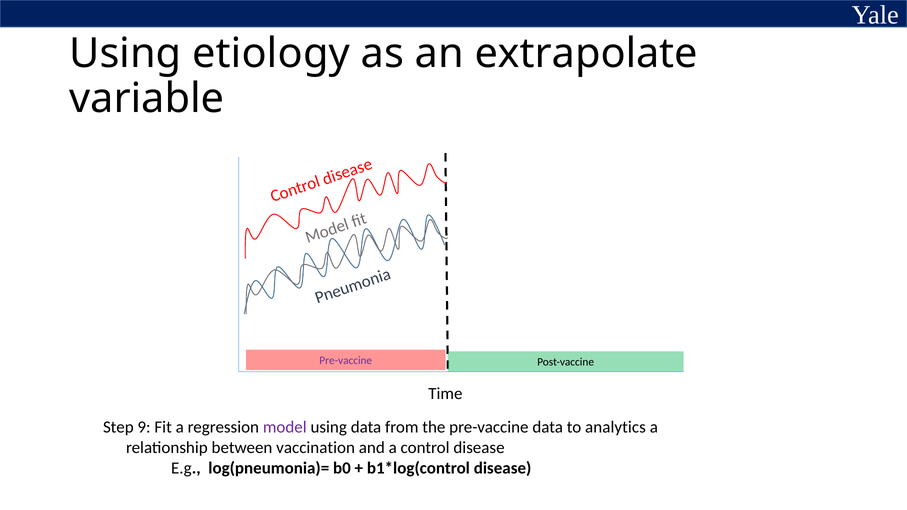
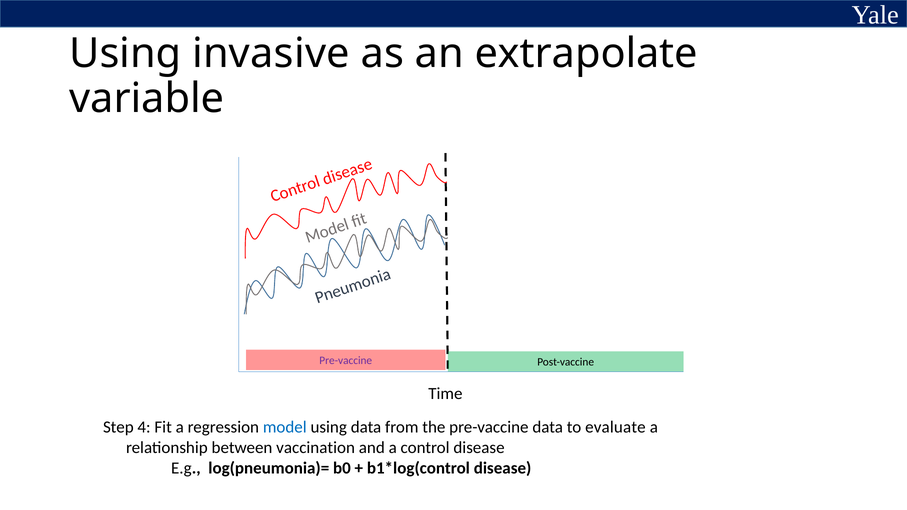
etiology: etiology -> invasive (271, 54)
9: 9 -> 4 (144, 427)
model colour: purple -> blue (285, 427)
analytics: analytics -> evaluate (615, 427)
